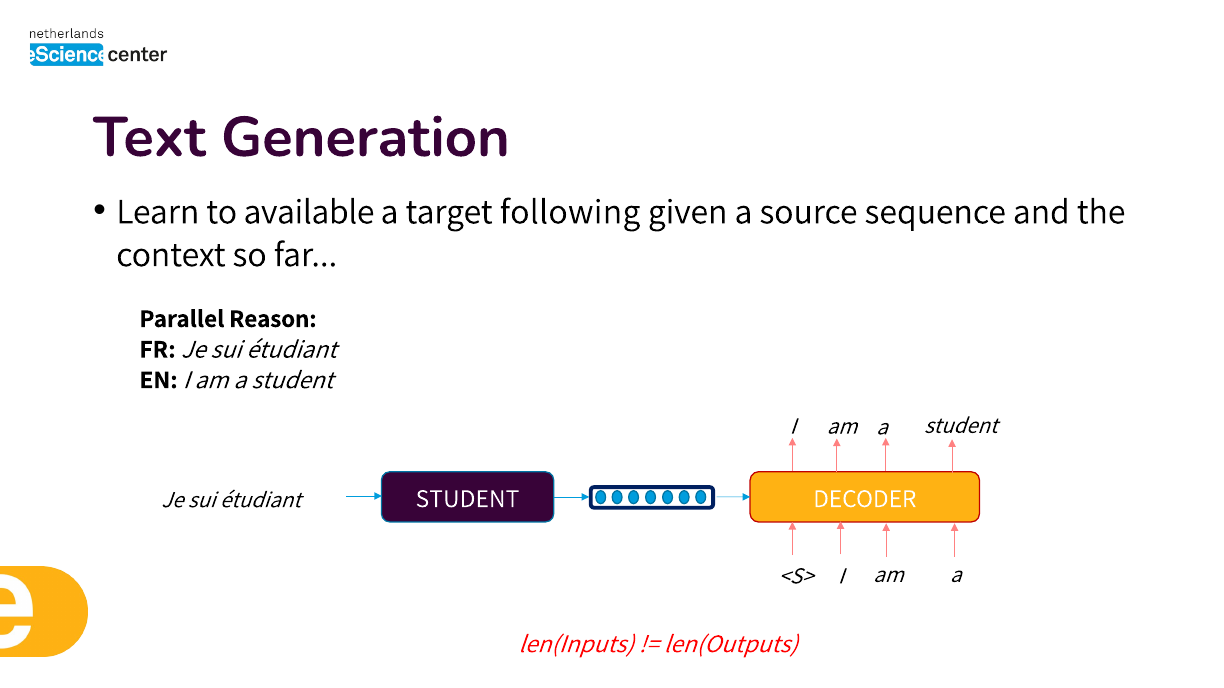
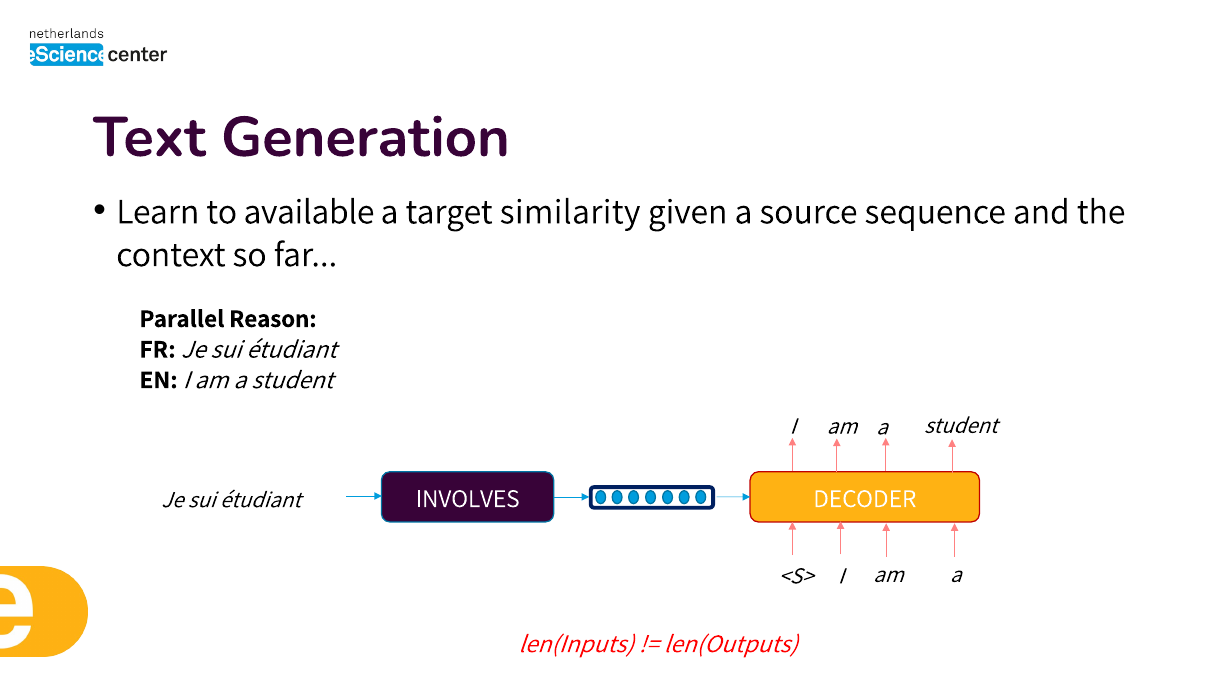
following: following -> similarity (570, 212)
STUDENT: STUDENT -> INVOLVES (468, 499)
